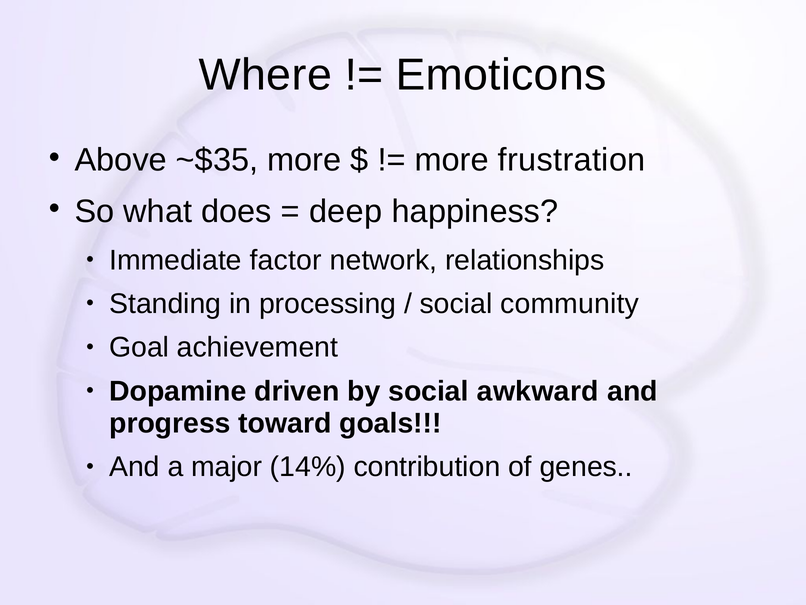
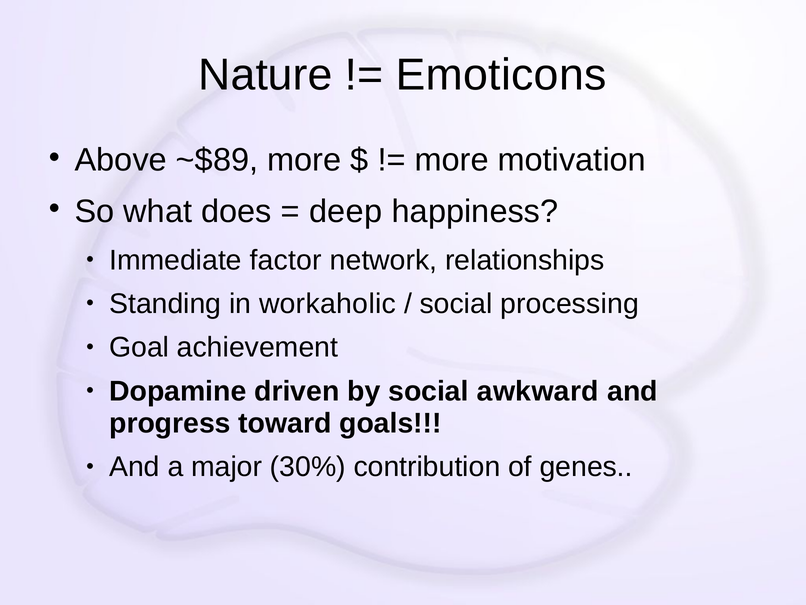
Where: Where -> Nature (265, 75)
~$35: ~$35 -> ~$89 (217, 160)
frustration: frustration -> motivation (572, 160)
processing: processing -> workaholic (328, 304)
community: community -> processing (570, 304)
14%: 14% -> 30% (308, 467)
